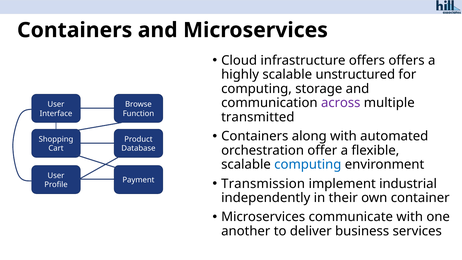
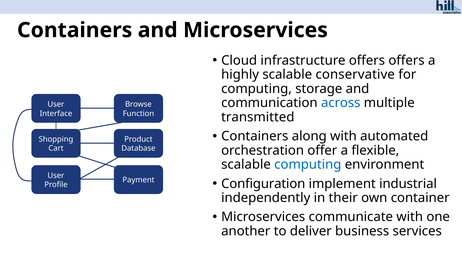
unstructured: unstructured -> conservative (355, 75)
across colour: purple -> blue (341, 103)
Transmission: Transmission -> Configuration (263, 184)
